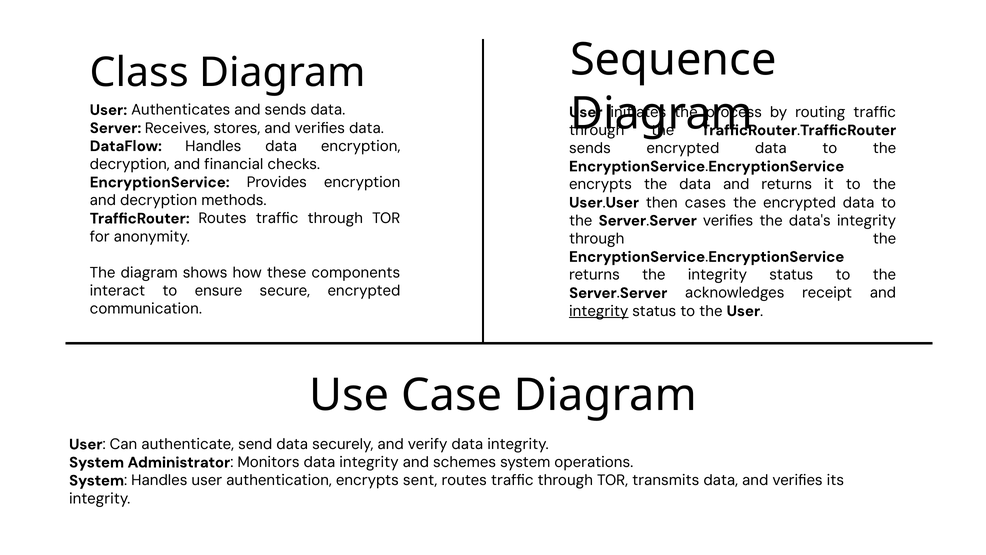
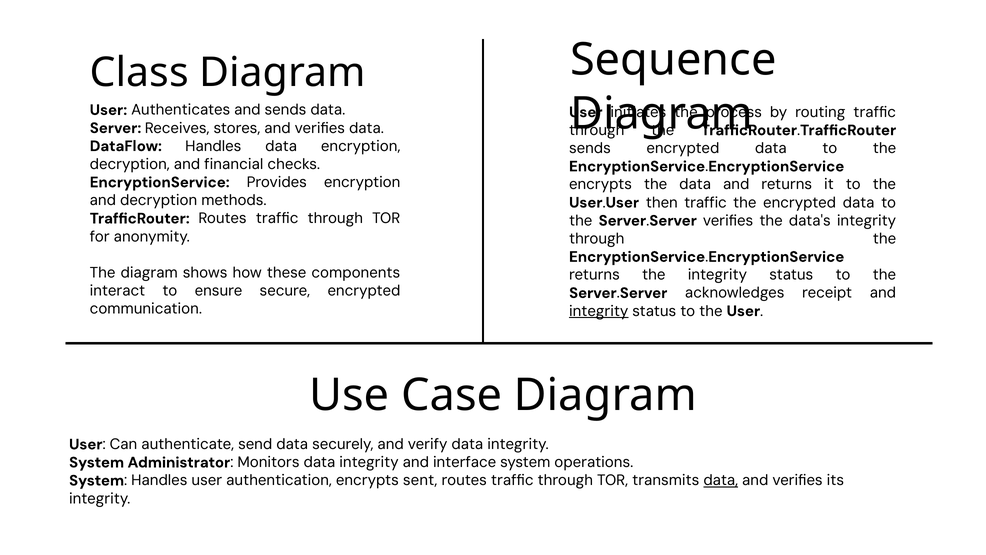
then cases: cases -> traffic (706, 202)
schemes: schemes -> interface (465, 462)
data underline: none -> present (721, 480)
